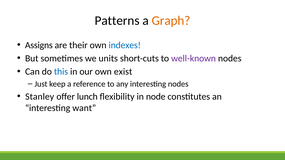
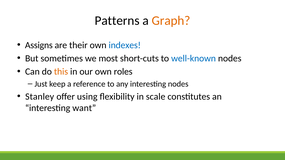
units: units -> most (108, 58)
well-known colour: purple -> blue (194, 58)
this colour: blue -> orange (61, 72)
exist: exist -> roles (123, 72)
lunch: lunch -> using (87, 97)
node: node -> scale (156, 97)
